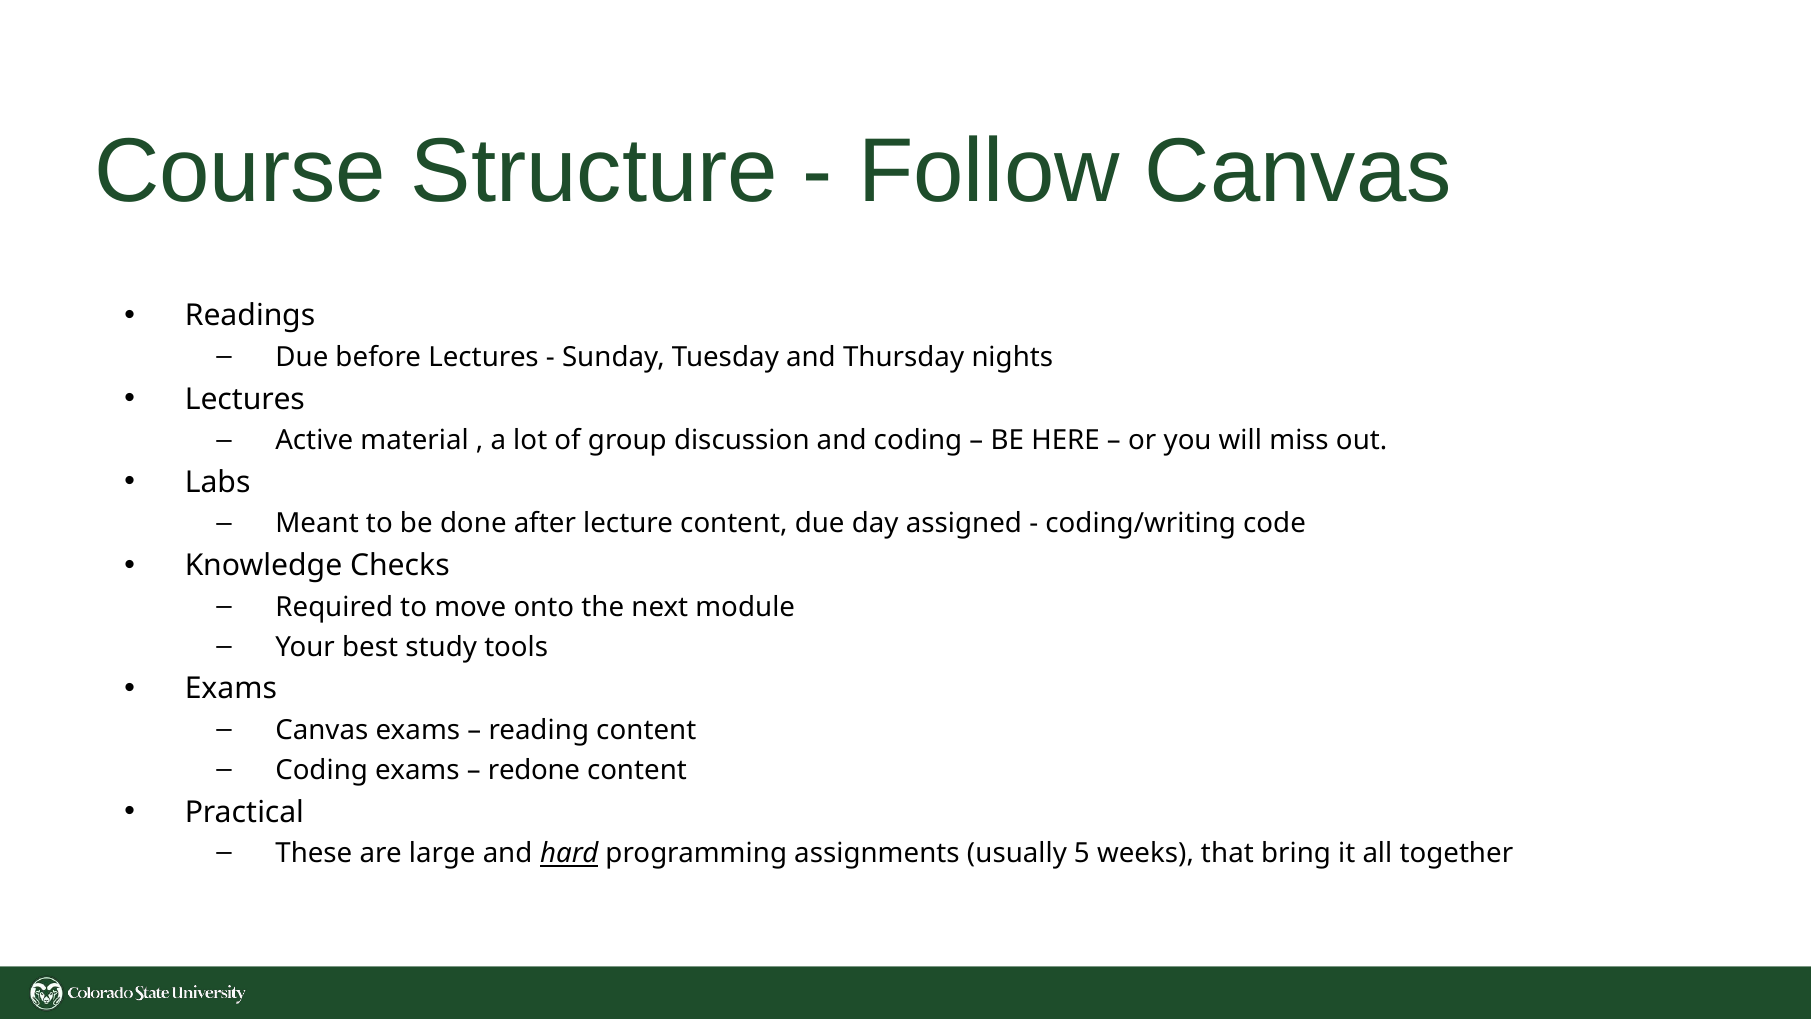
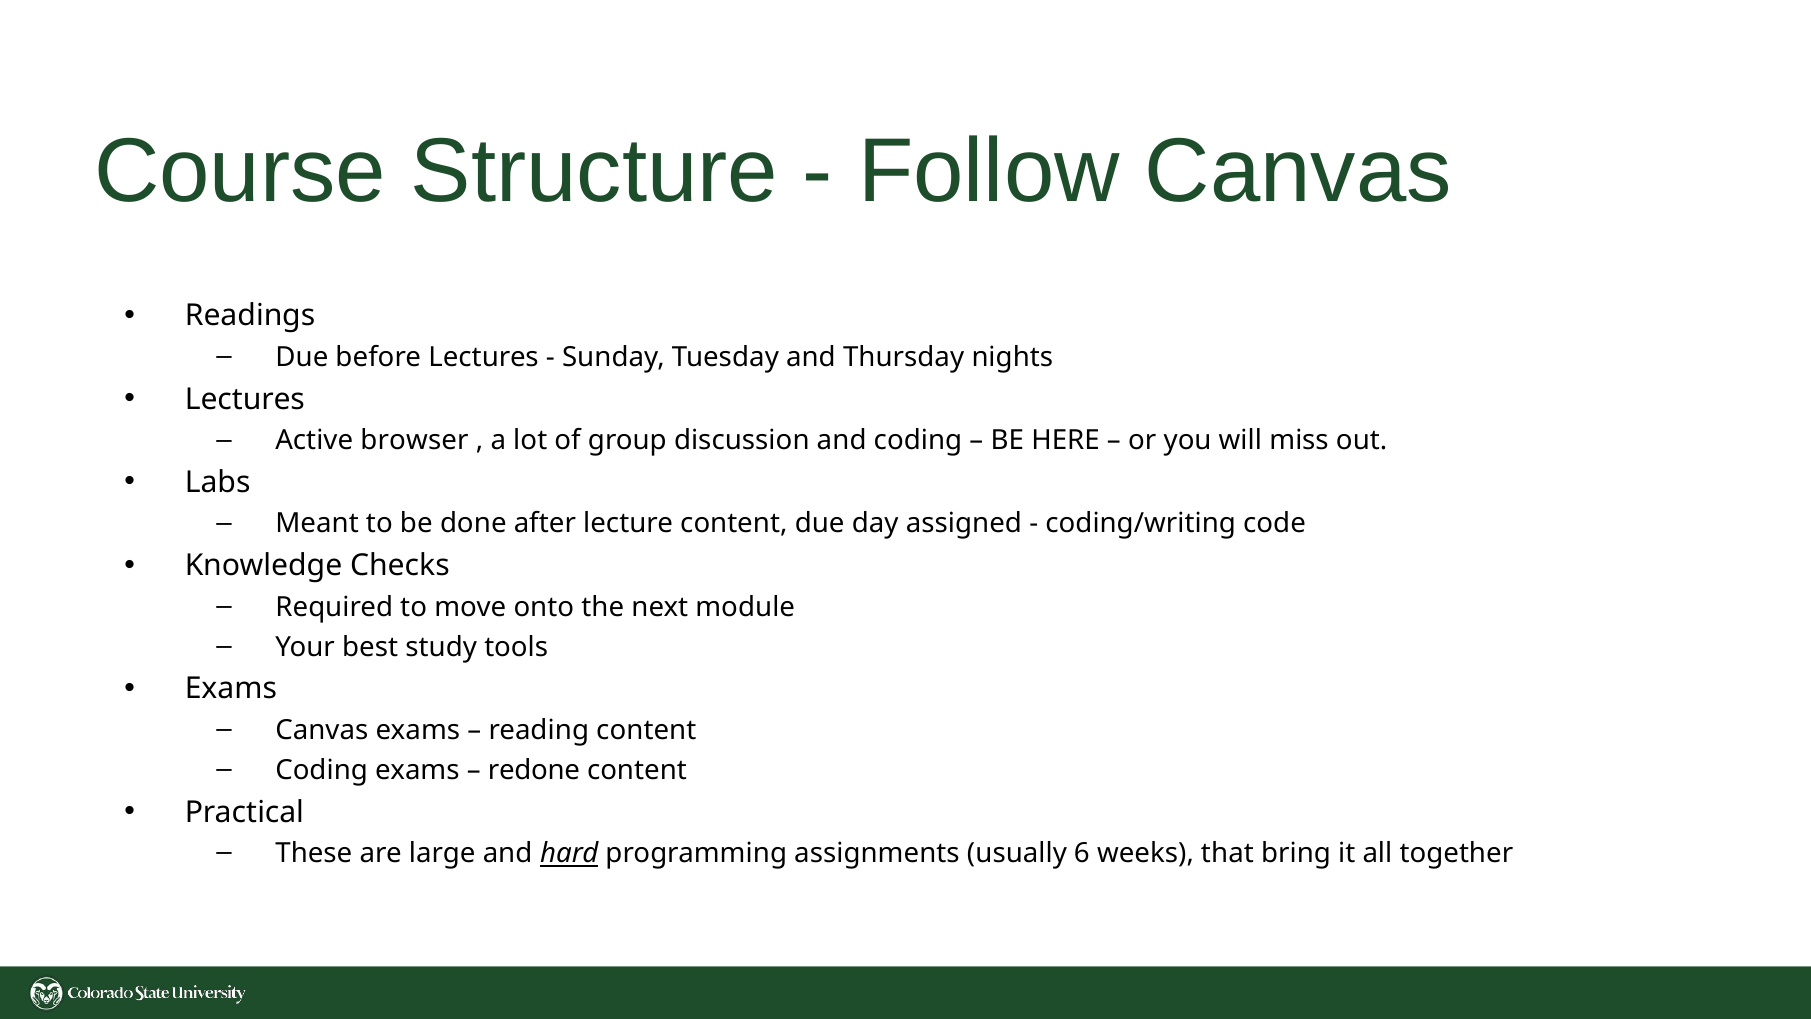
material: material -> browser (415, 440)
5: 5 -> 6 (1082, 853)
